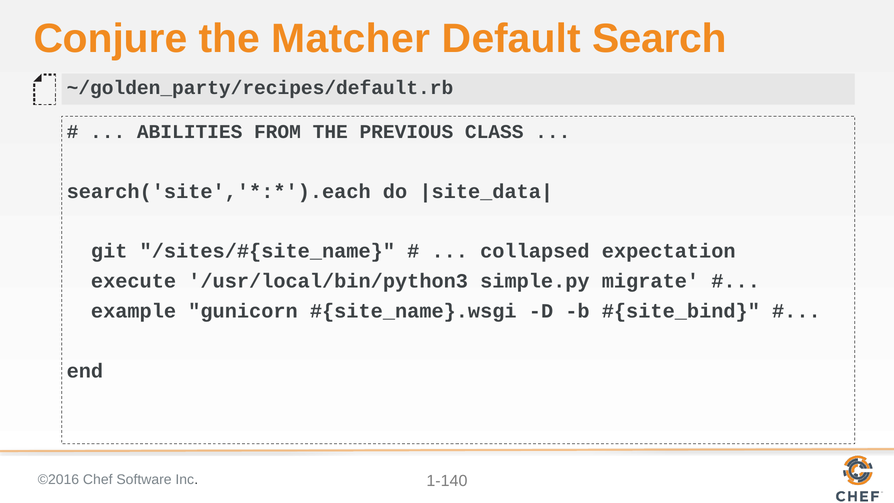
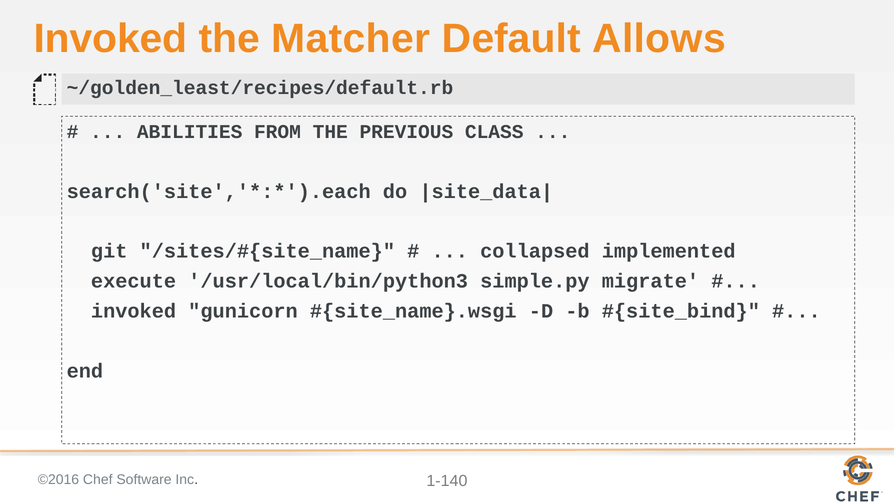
Conjure: Conjure -> Invoked (110, 39)
Search: Search -> Allows (659, 39)
~/golden_party/recipes/default.rb: ~/golden_party/recipes/default.rb -> ~/golden_least/recipes/default.rb (260, 88)
expectation: expectation -> implemented (669, 251)
example: example -> invoked (134, 311)
